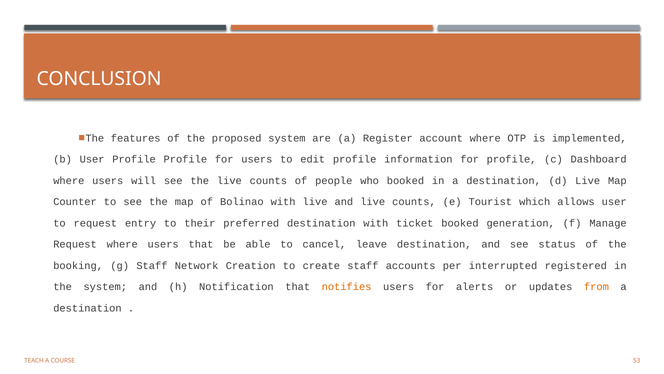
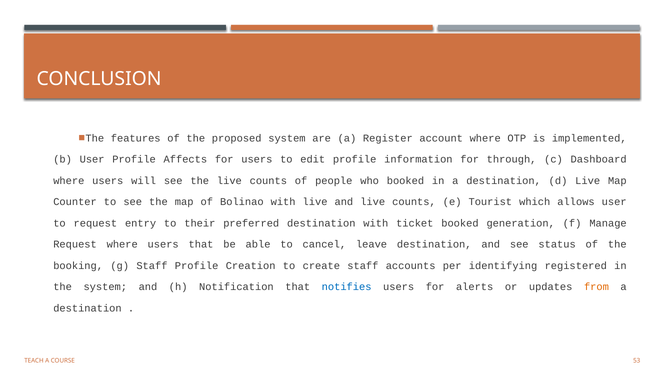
Profile Profile: Profile -> Affects (185, 159)
for profile: profile -> through (512, 159)
Staff Network: Network -> Profile (197, 265)
interrupted: interrupted -> identifying (503, 265)
notifies colour: orange -> blue (347, 286)
